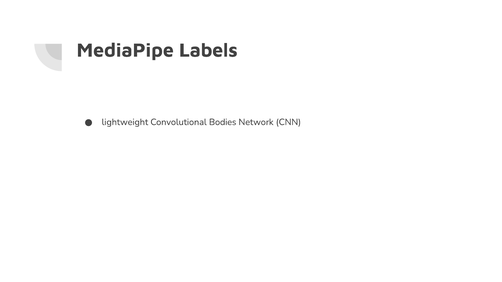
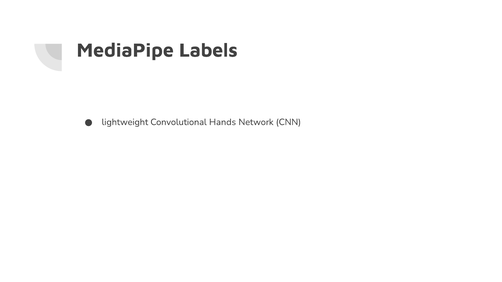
Bodies: Bodies -> Hands (223, 122)
